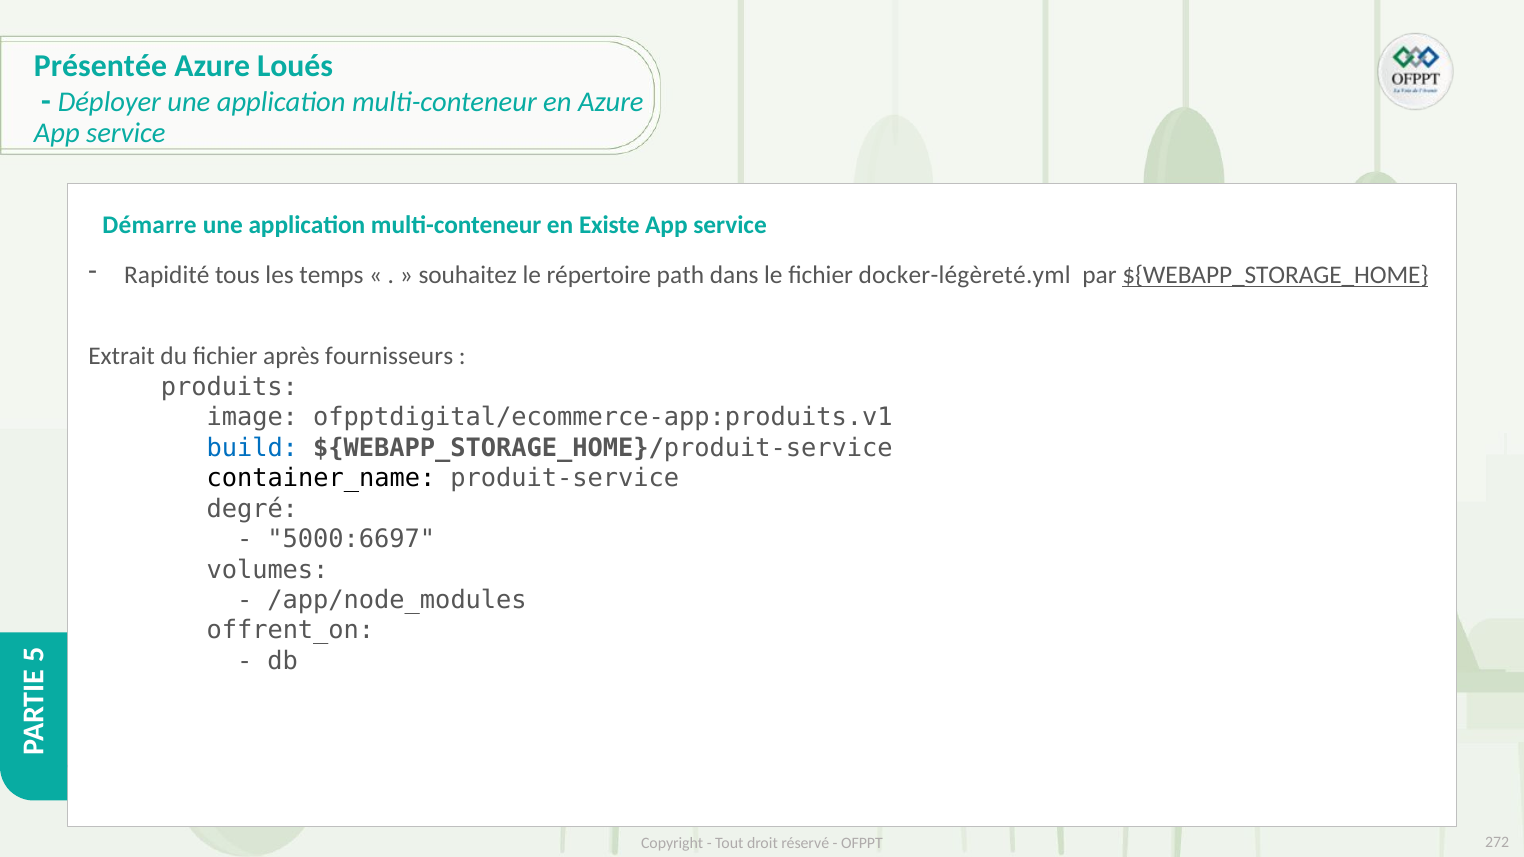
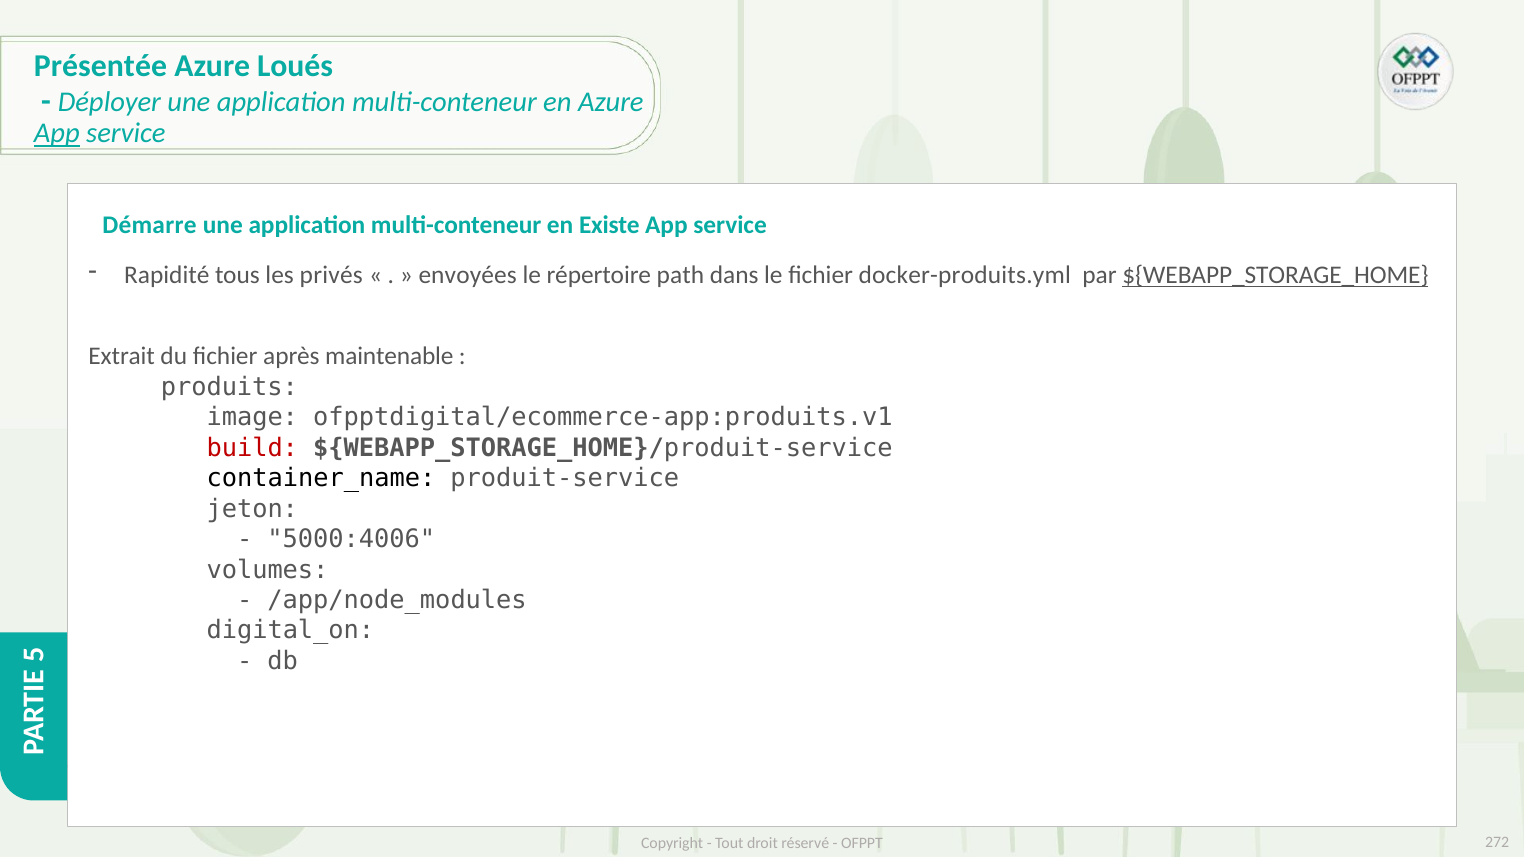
App underline: none -> present (57, 133)
temps: temps -> privés (331, 276)
souhaitez: souhaitez -> envoyées (468, 276)
docker-légèreté.yml: docker-légèreté.yml -> docker-produits.yml (965, 276)
fournisseurs: fournisseurs -> maintenable (389, 357)
build colour: blue -> red (252, 448)
degré: degré -> jeton (252, 509)
5000:6697: 5000:6697 -> 5000:4006 (351, 539)
offrent_on: offrent_on -> digital_on (290, 631)
